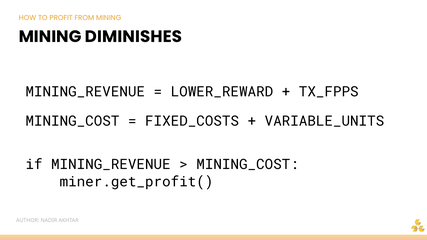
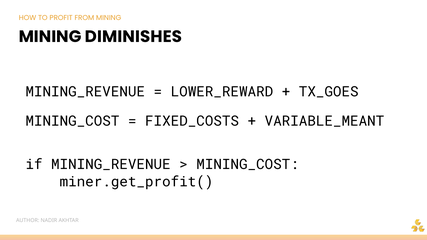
TX_FPPS: TX_FPPS -> TX_GOES (329, 92)
VARIABLE_UNITS: VARIABLE_UNITS -> VARIABLE_MEANT (324, 121)
